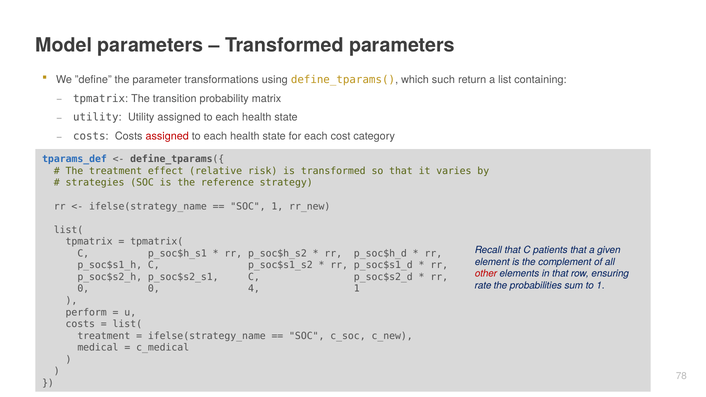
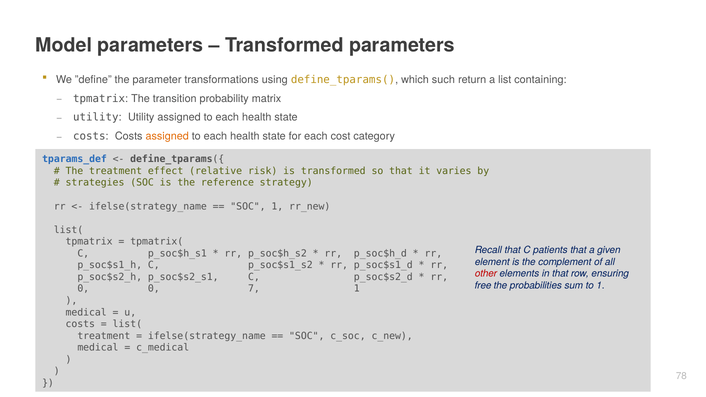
assigned colour: red -> orange (167, 136)
rate: rate -> free (483, 286)
4: 4 -> 7 (254, 289)
perform: perform -> medical (86, 312)
